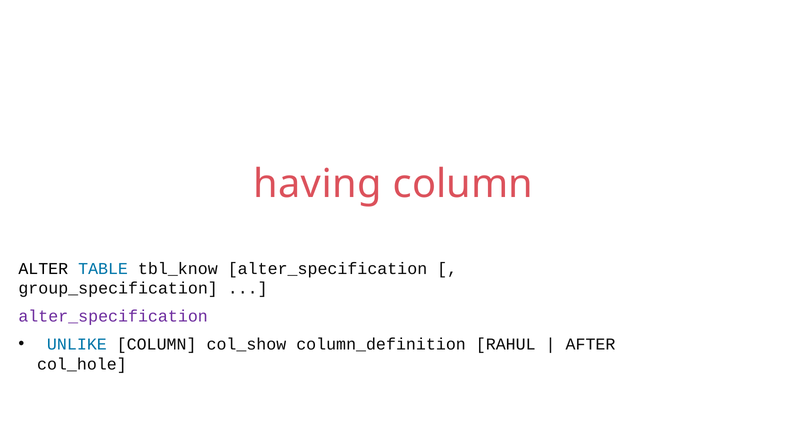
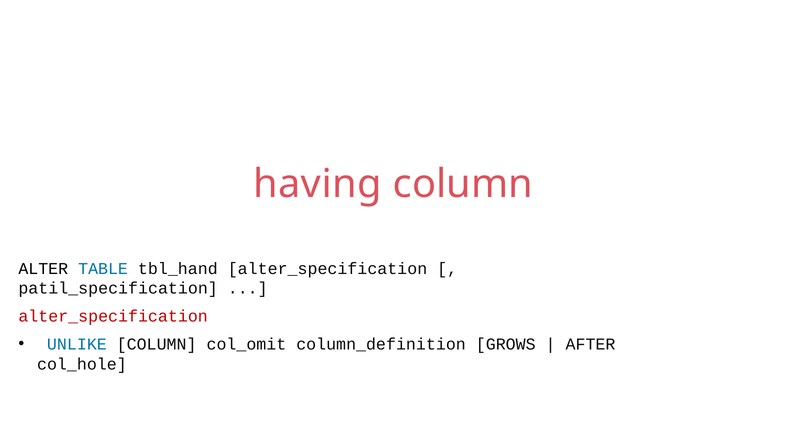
tbl_know: tbl_know -> tbl_hand (178, 268)
group_specification: group_specification -> patil_specification (118, 288)
alter_specification colour: purple -> red (113, 316)
col_show: col_show -> col_omit (246, 344)
RAHUL: RAHUL -> GROWS (506, 344)
